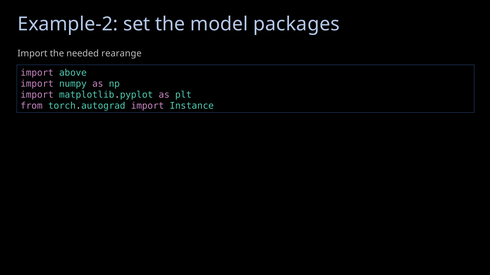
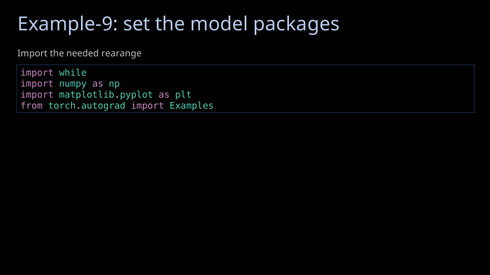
Example-2: Example-2 -> Example-9 (68, 24)
above: above -> while (73, 73)
Instance: Instance -> Examples (192, 106)
